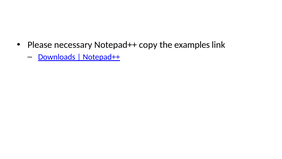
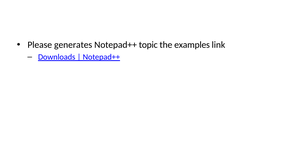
necessary: necessary -> generates (73, 45)
copy: copy -> topic (148, 45)
